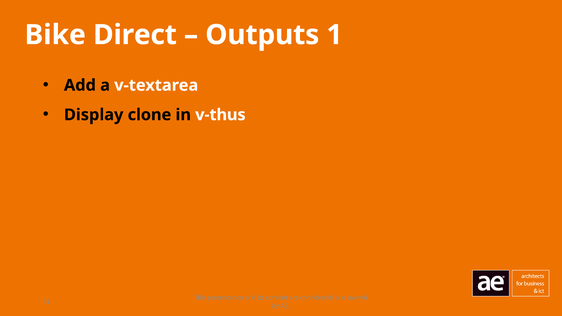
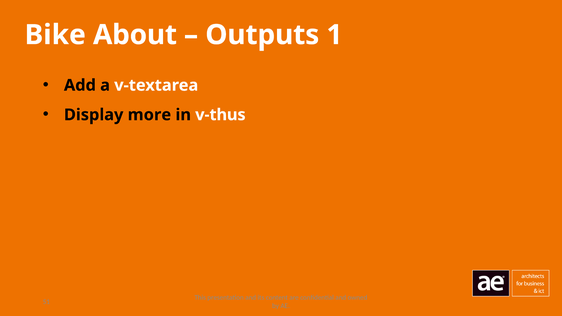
Direct: Direct -> About (135, 35)
clone: clone -> more (149, 115)
